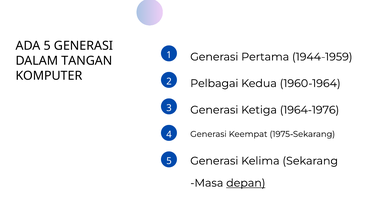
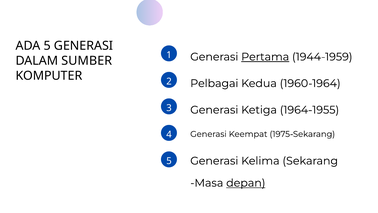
Pertama underline: none -> present (265, 57)
TANGAN: TANGAN -> SUMBER (87, 61)
1964-1976: 1964-1976 -> 1964-1955 (309, 110)
